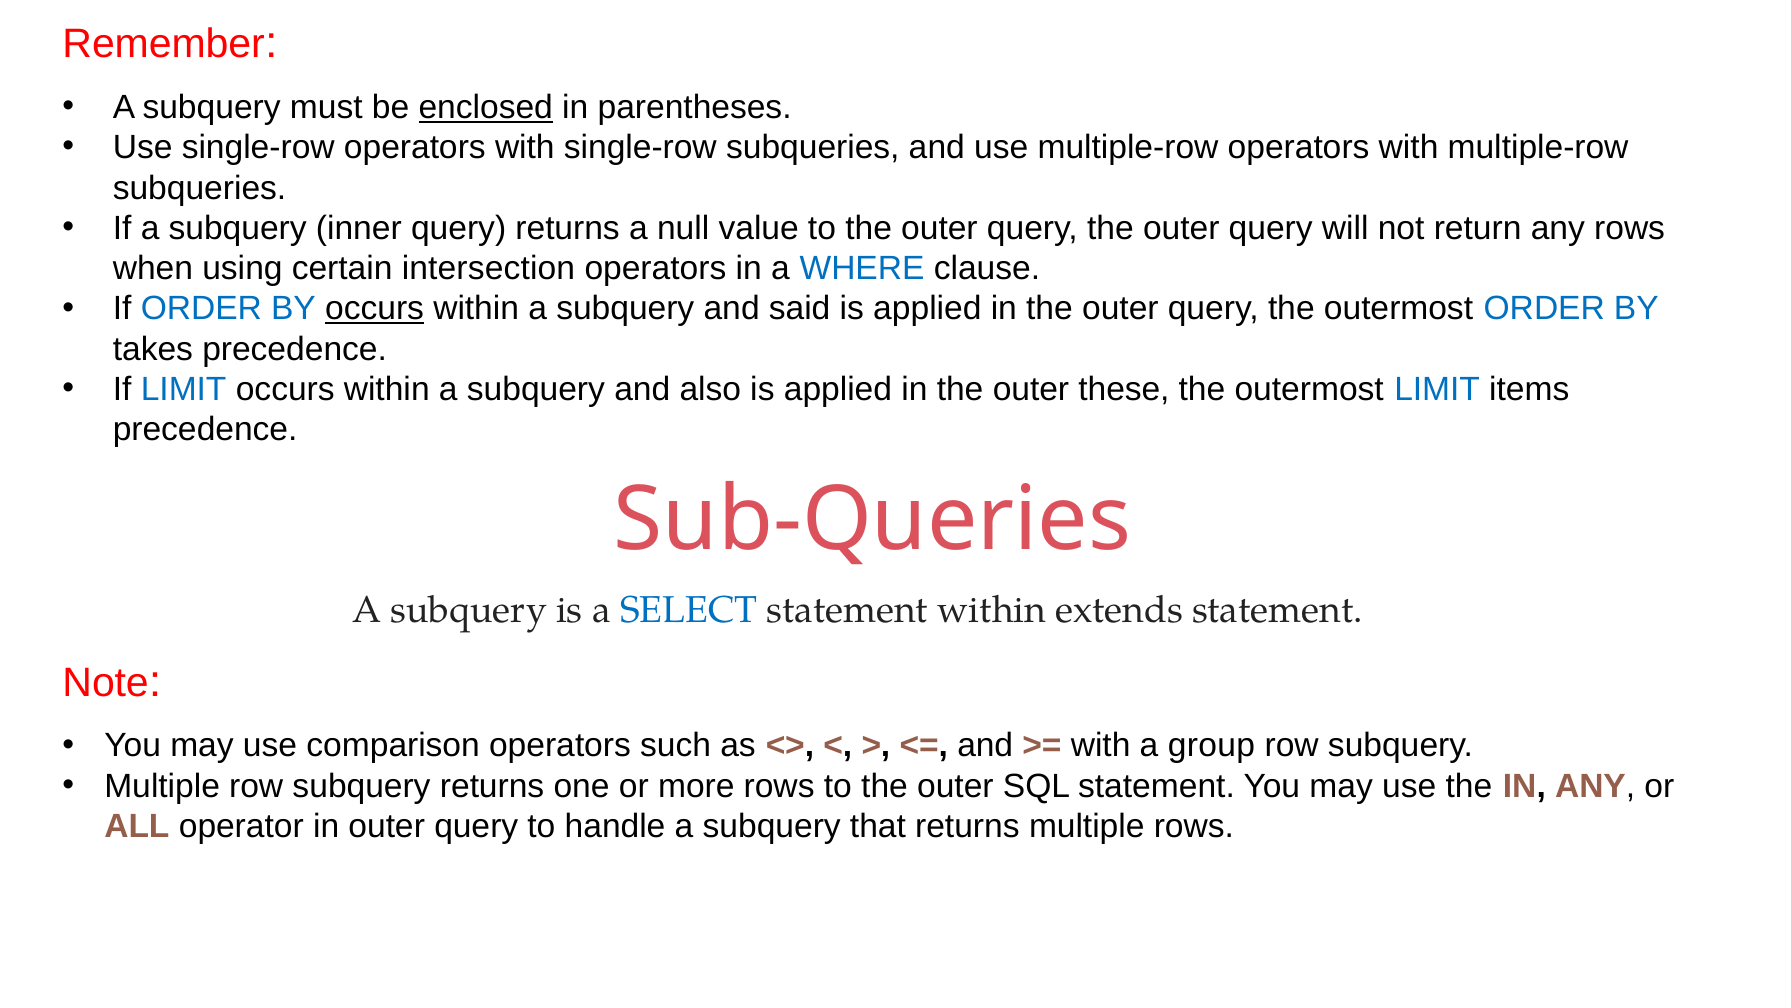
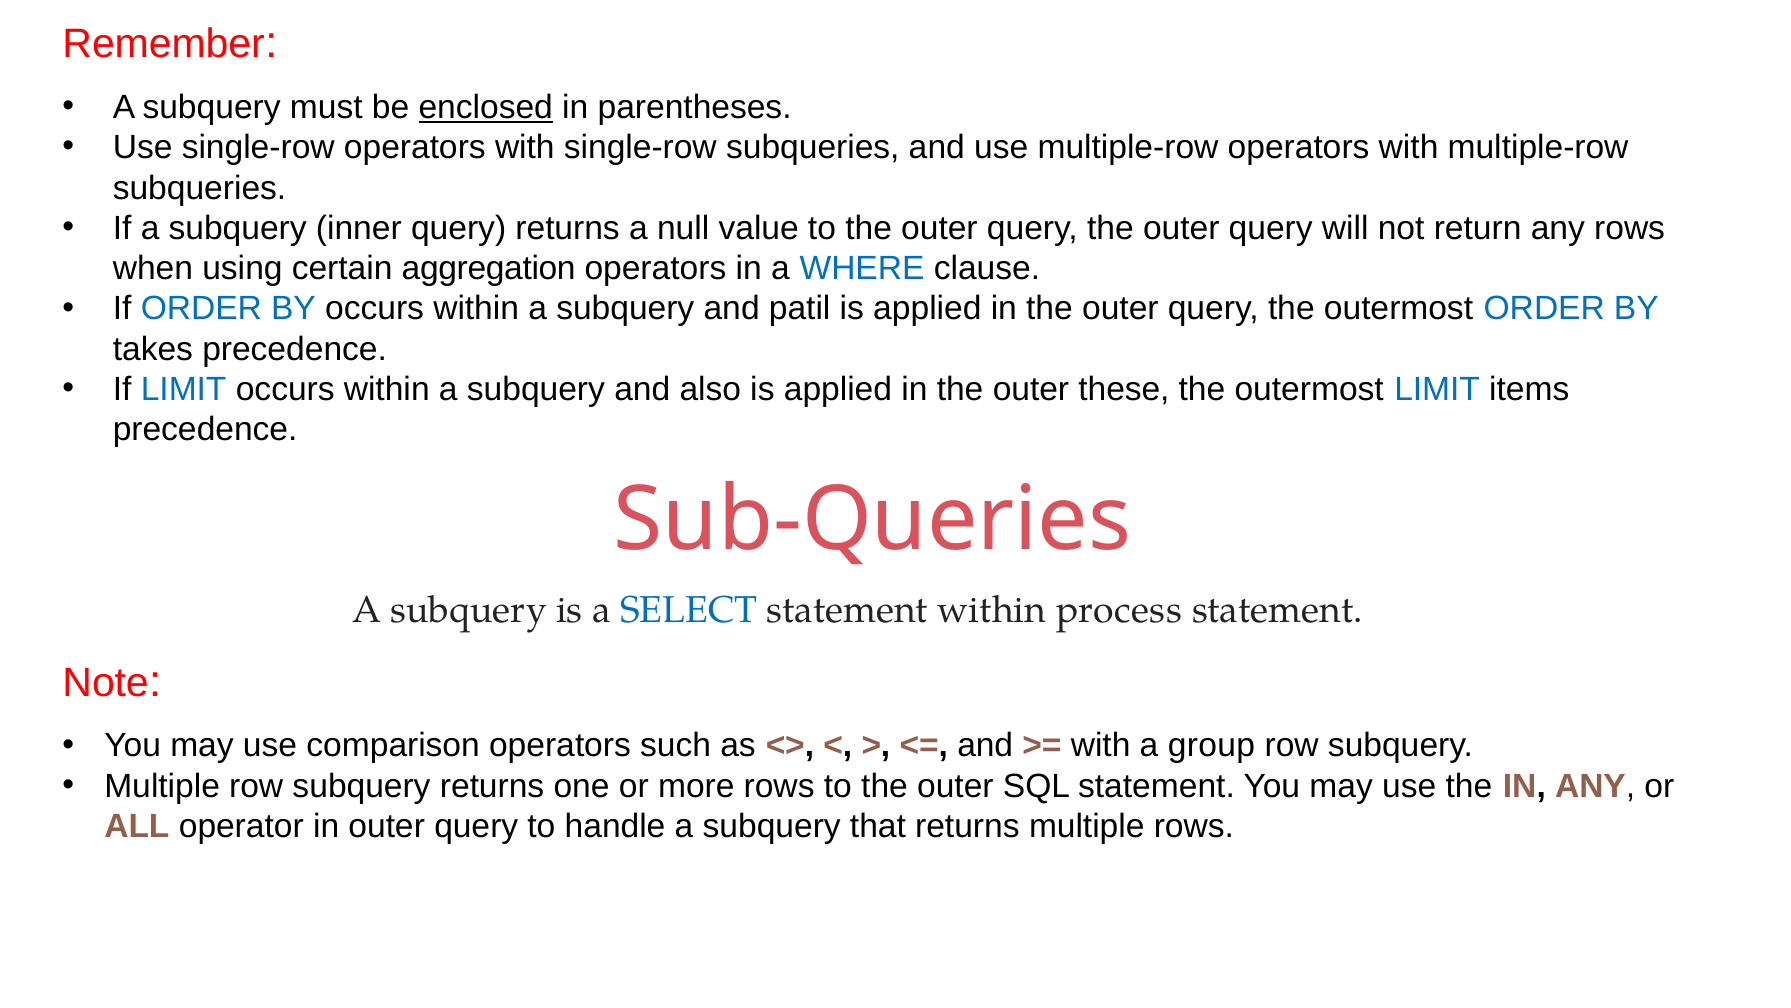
intersection: intersection -> aggregation (489, 268)
occurs underline: present -> none (375, 309)
said: said -> patil (800, 309)
extends: extends -> process (1119, 609)
